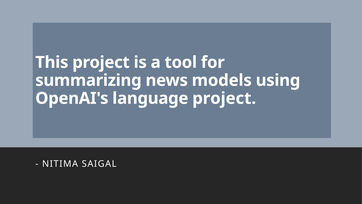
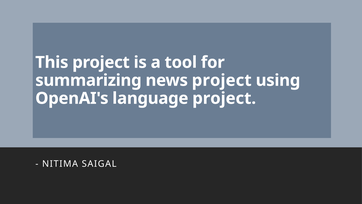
news models: models -> project (222, 80)
